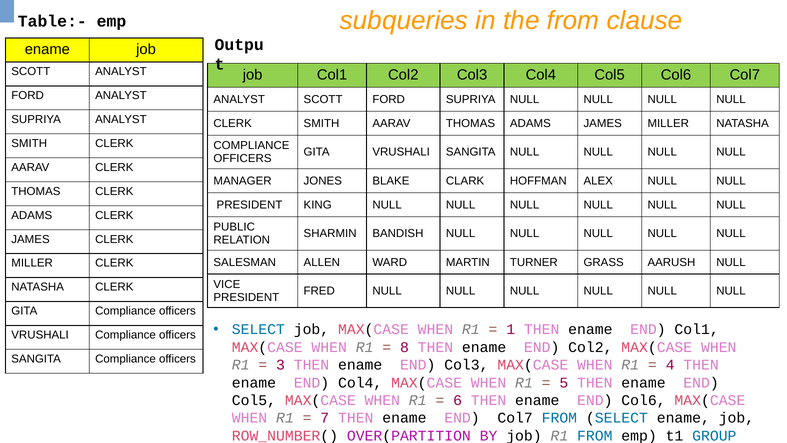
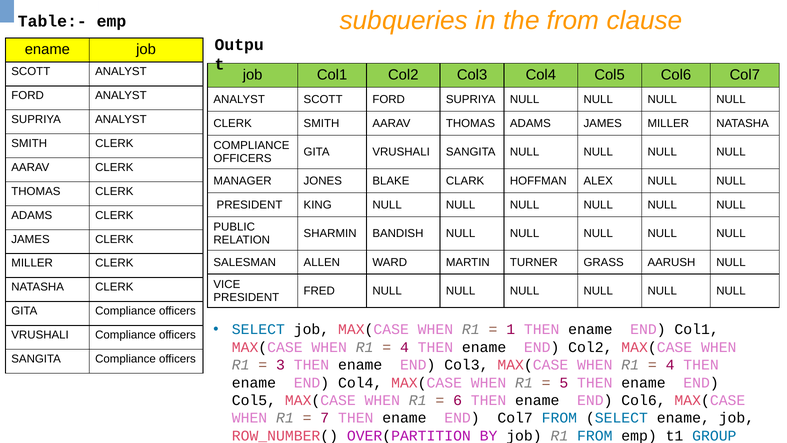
8: 8 -> 4 (404, 347)
